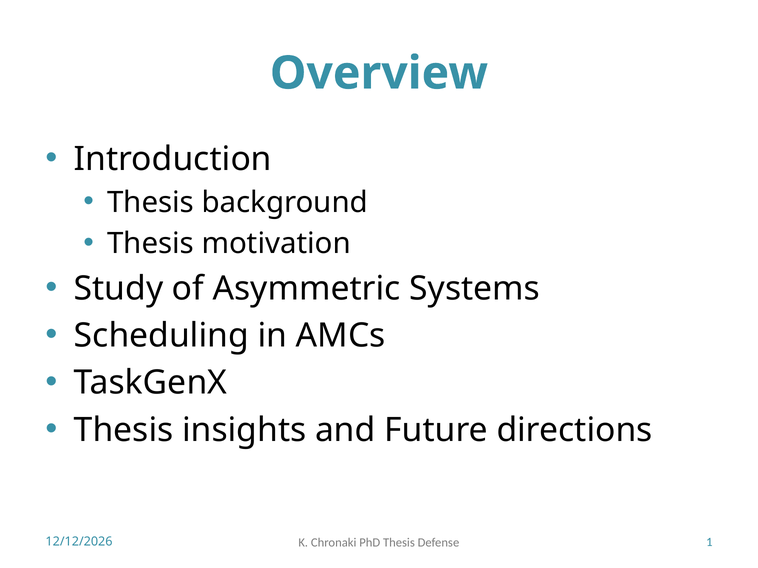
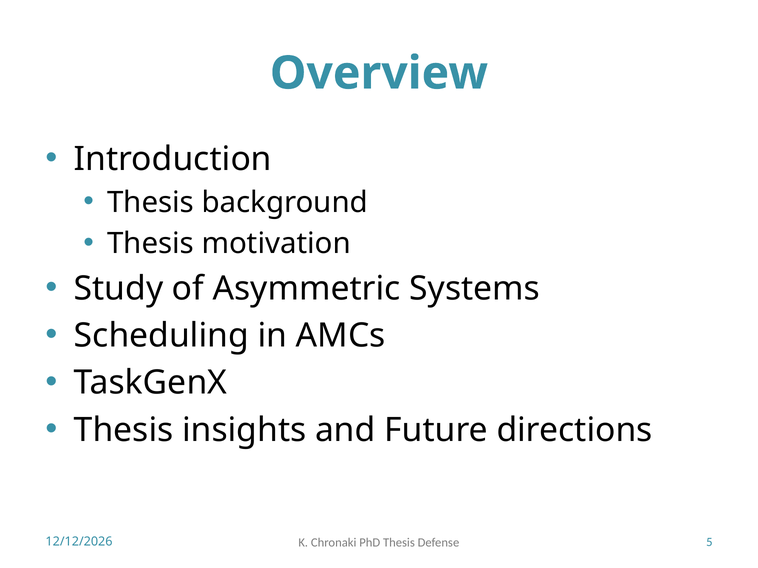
1: 1 -> 5 (709, 543)
